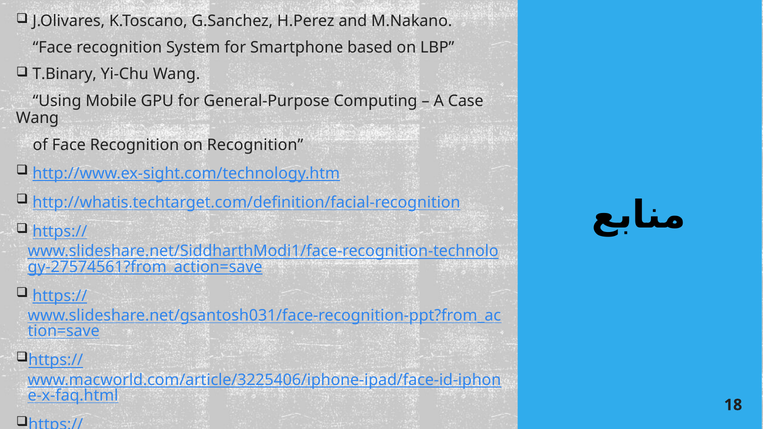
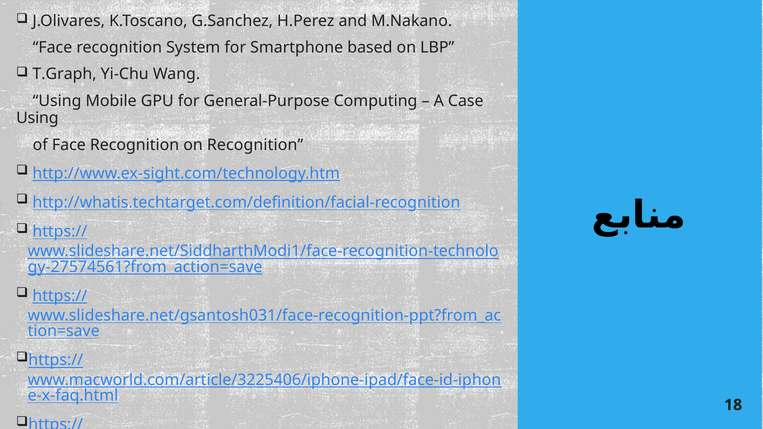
T.Binary: T.Binary -> T.Graph (65, 74)
Wang: Wang -> Using (37, 118)
